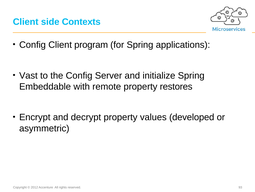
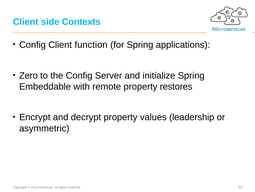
program: program -> function (91, 45)
Vast: Vast -> Zero (28, 75)
developed: developed -> leadership (192, 117)
